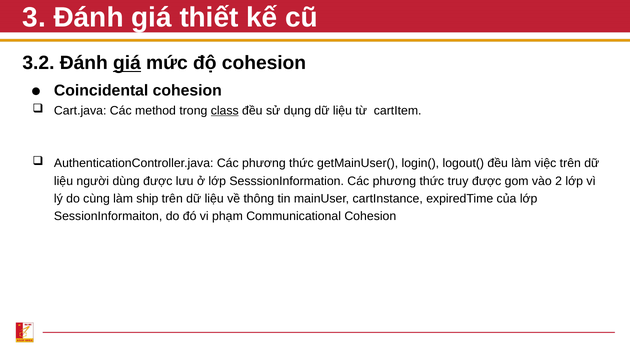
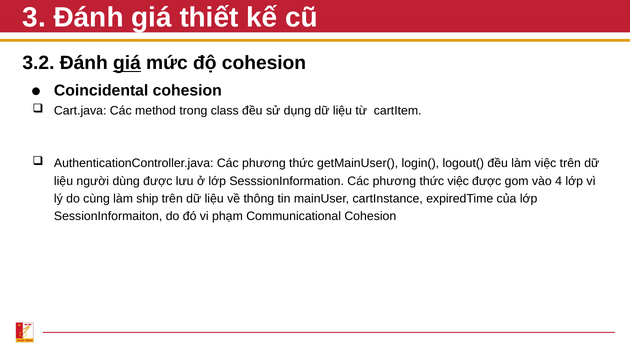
class underline: present -> none (225, 111)
thức truy: truy -> việc (458, 181)
2: 2 -> 4 (559, 181)
